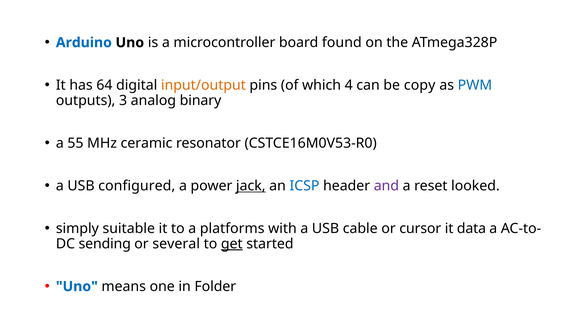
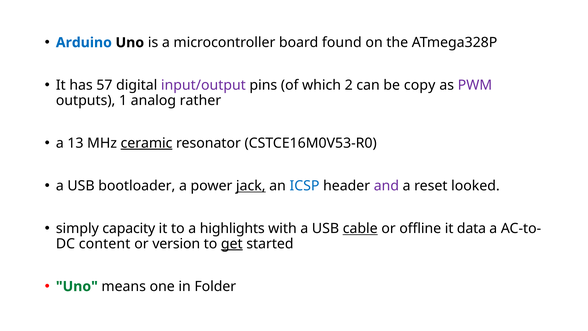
64: 64 -> 57 (104, 85)
input/output colour: orange -> purple (203, 85)
4: 4 -> 2 (349, 85)
PWM colour: blue -> purple (475, 85)
3: 3 -> 1 (123, 100)
binary: binary -> rather (200, 100)
55: 55 -> 13 (75, 143)
ceramic underline: none -> present (147, 143)
configured: configured -> bootloader (137, 186)
suitable: suitable -> capacity (129, 228)
platforms: platforms -> highlights (232, 228)
cable underline: none -> present (360, 228)
cursor: cursor -> offline (420, 228)
sending: sending -> content (105, 244)
several: several -> version (176, 244)
Uno colour: blue -> green (77, 286)
